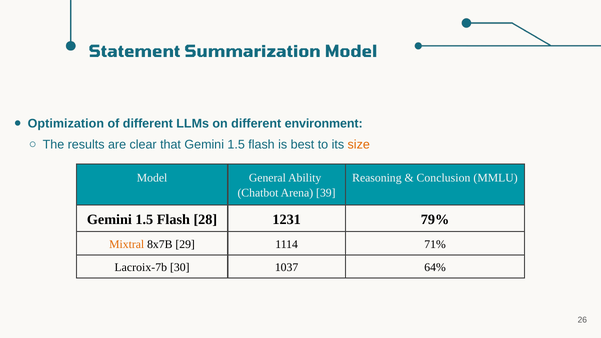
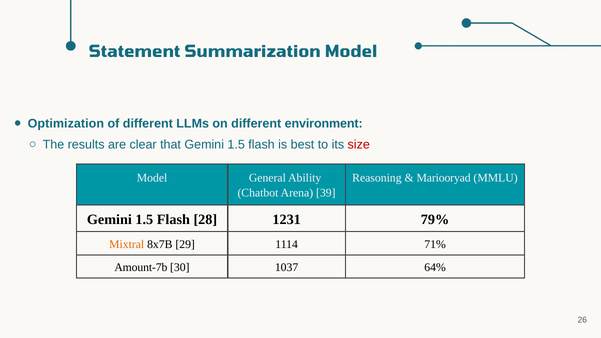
size colour: orange -> red (359, 145)
Conclusion: Conclusion -> Mariooryad (444, 178)
Lacroix-7b: Lacroix-7b -> Amount-7b (141, 268)
